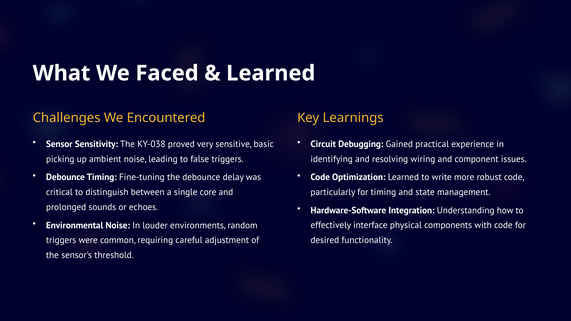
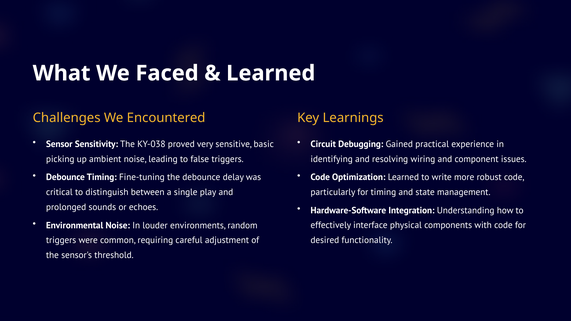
core: core -> play (208, 192)
